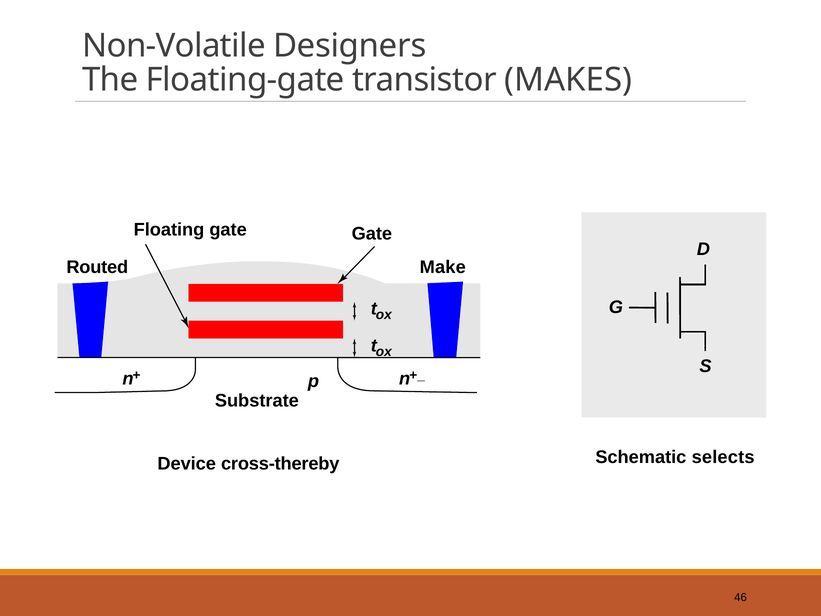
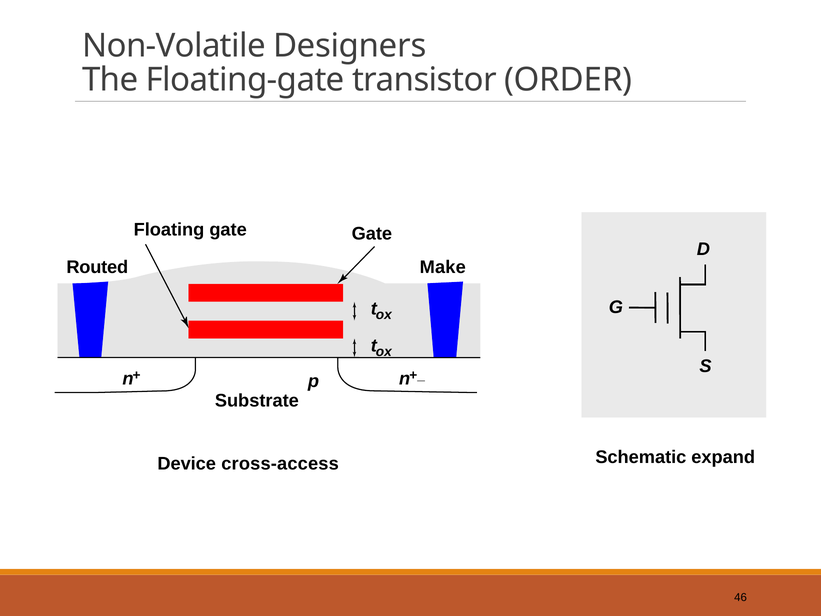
MAKES: MAKES -> ORDER (568, 80)
cross-thereby: cross-thereby -> cross-access (280, 464)
selects: selects -> expand (723, 457)
